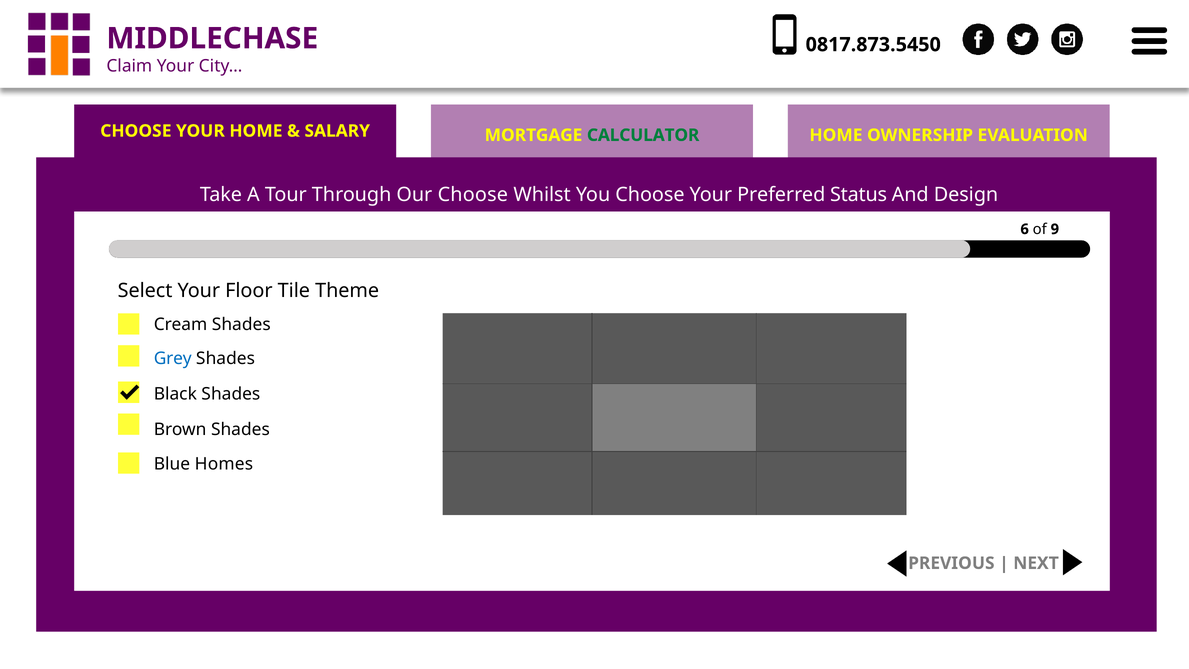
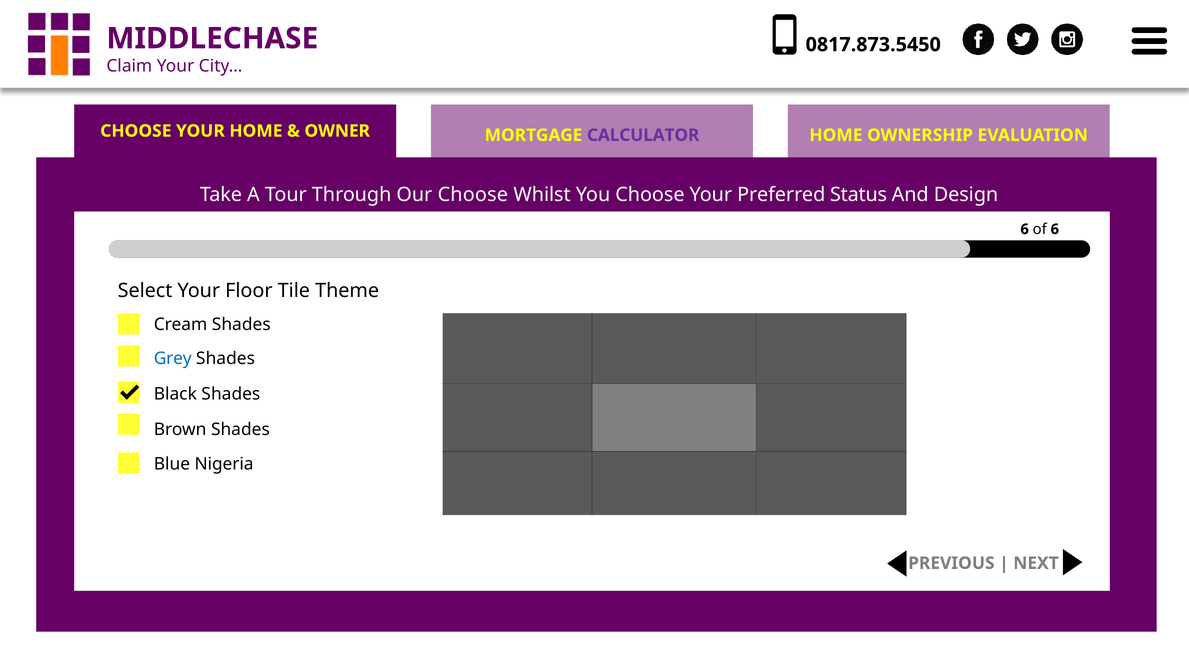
SALARY: SALARY -> OWNER (337, 131)
CALCULATOR colour: green -> purple (643, 135)
of 9: 9 -> 6 (1055, 229)
Homes: Homes -> Nigeria (224, 464)
